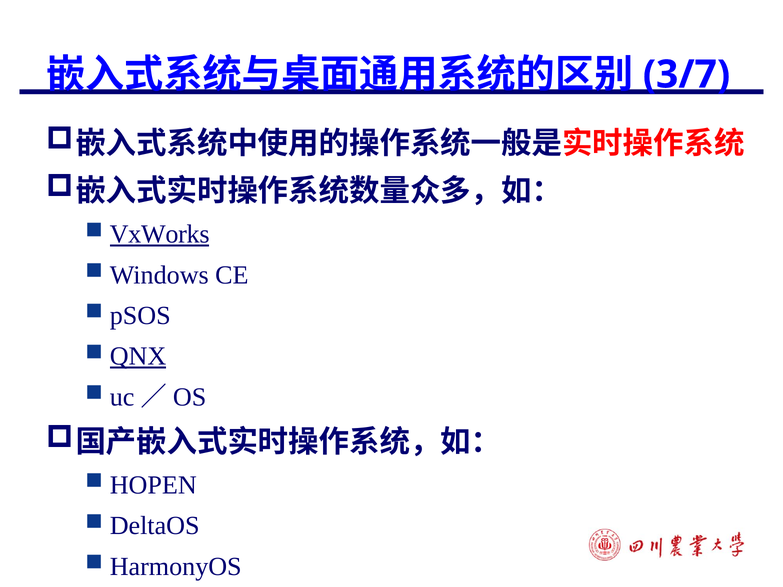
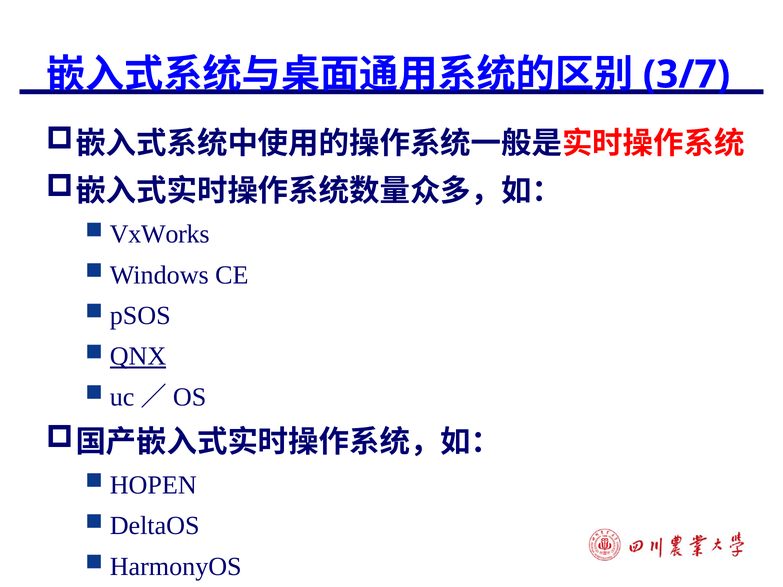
VxWorks underline: present -> none (160, 234)
